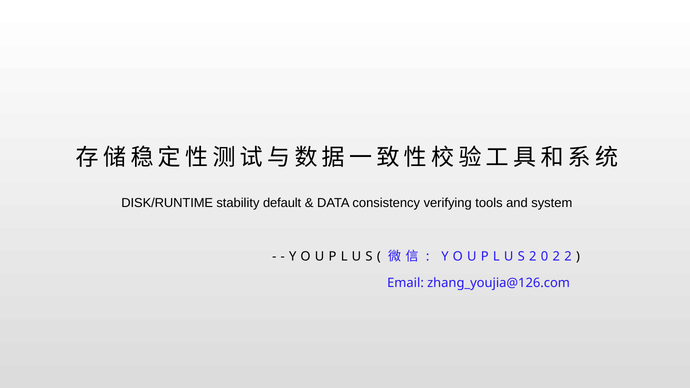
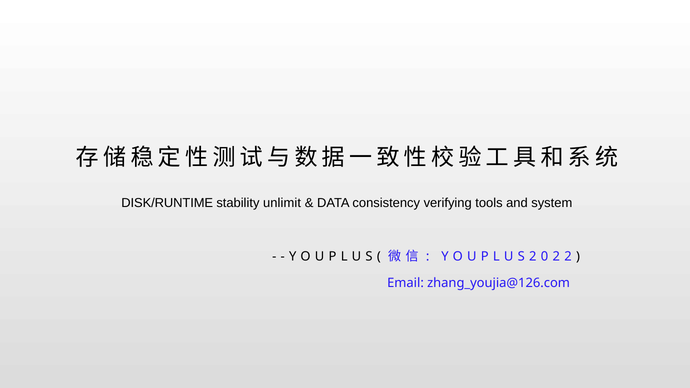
default: default -> unlimit (282, 203)
